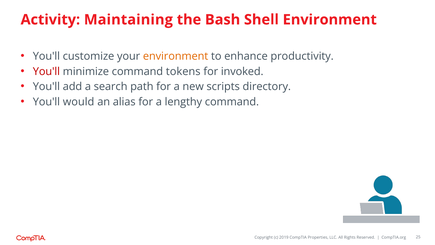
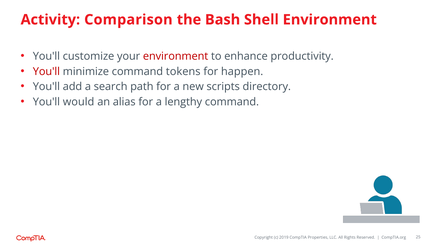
Maintaining: Maintaining -> Comparison (128, 20)
environment colour: orange -> red (176, 56)
invoked: invoked -> happen (242, 71)
